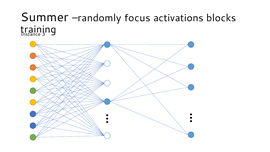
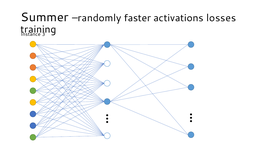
focus: focus -> faster (137, 18)
blocks: blocks -> losses (221, 18)
